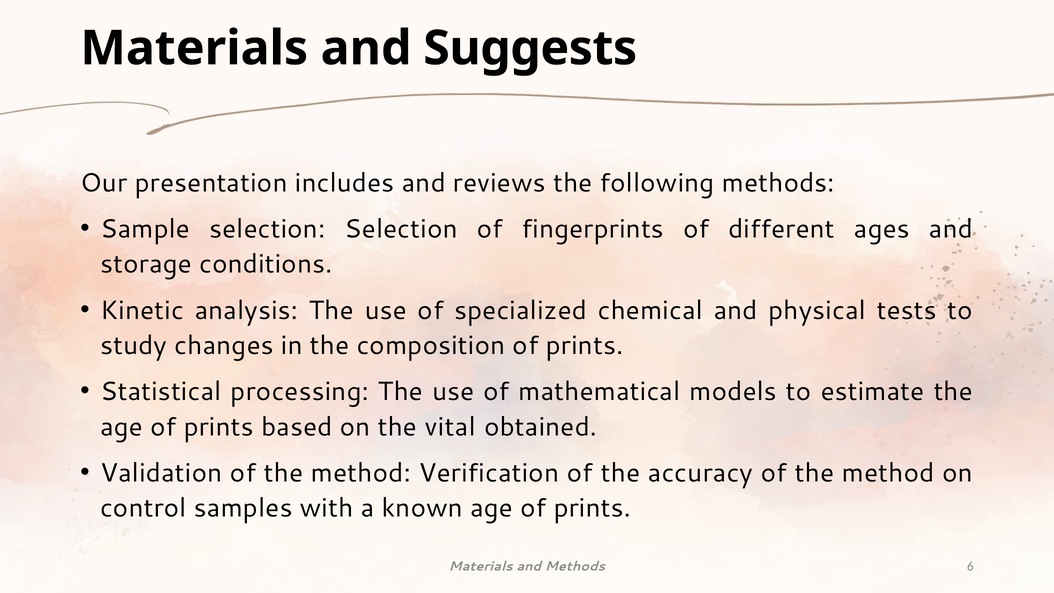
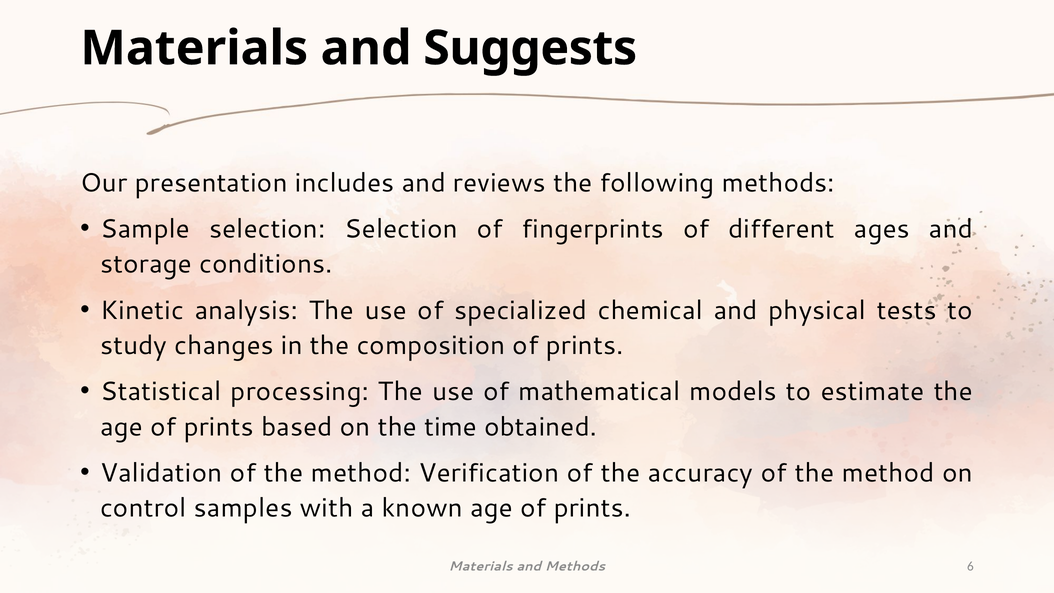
vital: vital -> time (451, 427)
